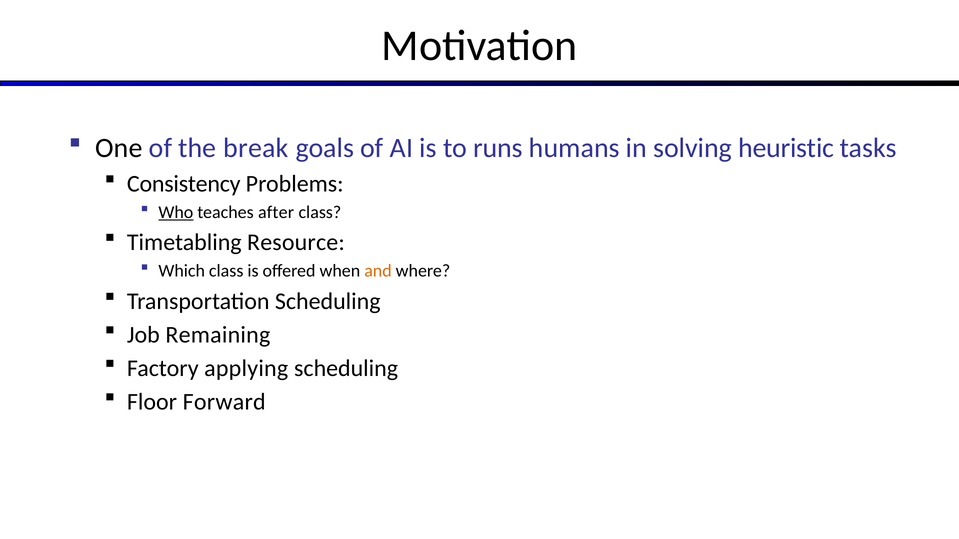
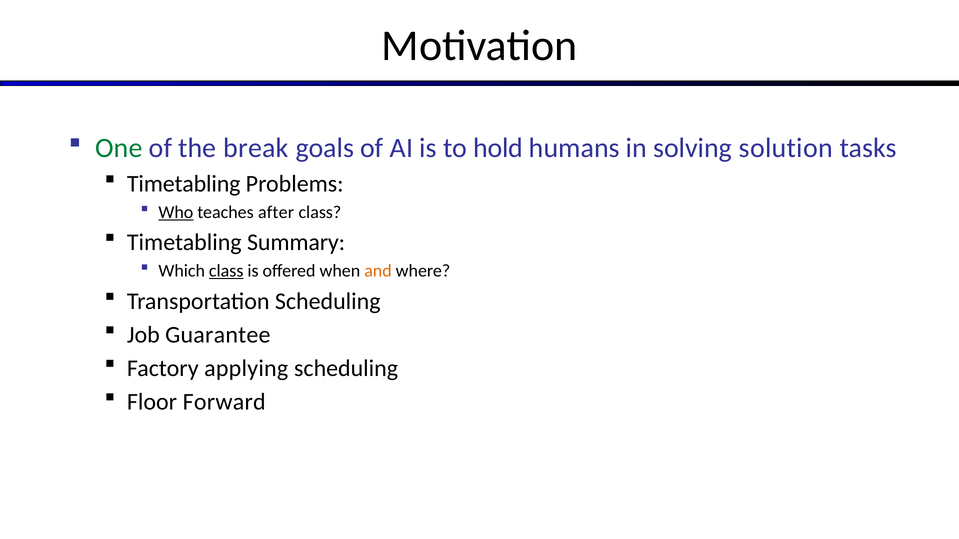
One colour: black -> green (119, 148)
runs: runs -> hold (498, 148)
heuristic: heuristic -> solution (786, 148)
Consistency: Consistency -> Timetabling (184, 184)
Resource: Resource -> Summary (296, 243)
class underline: none -> present (226, 271)
Remaining: Remaining -> Guarantee (218, 335)
